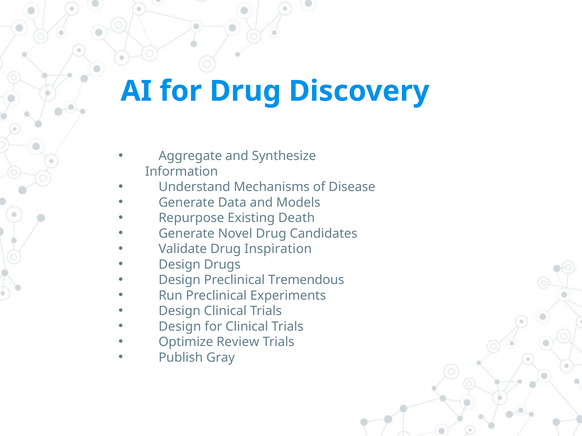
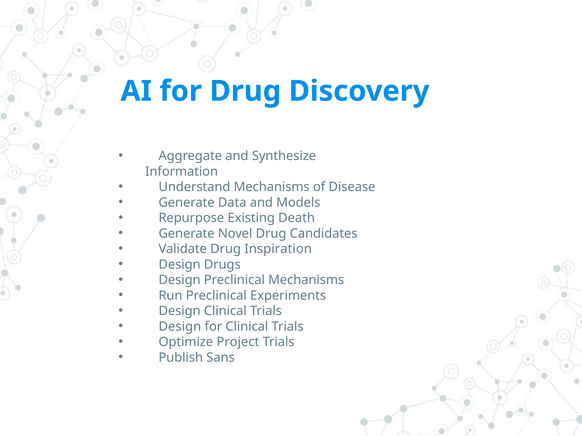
Preclinical Tremendous: Tremendous -> Mechanisms (306, 280)
Review: Review -> Project (238, 342)
Gray: Gray -> Sans (221, 358)
